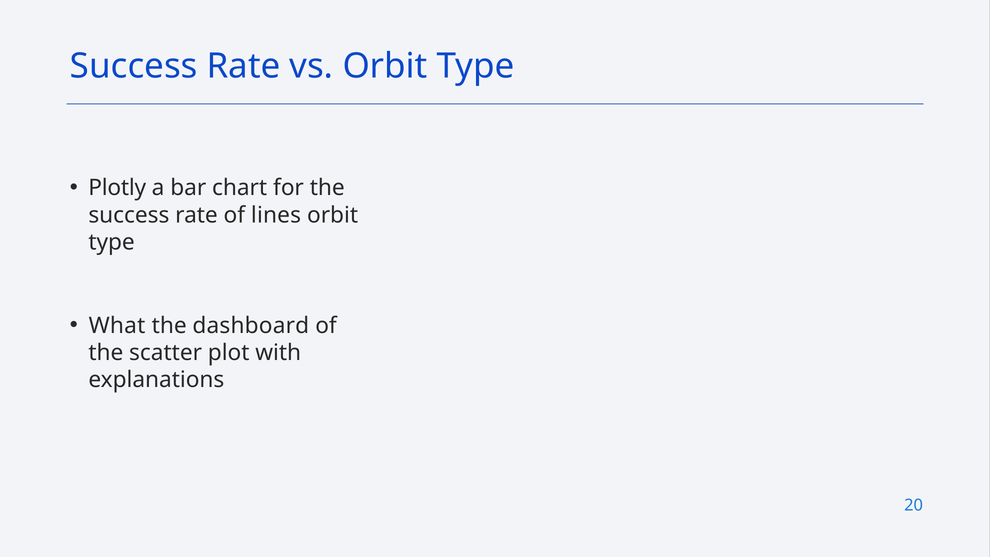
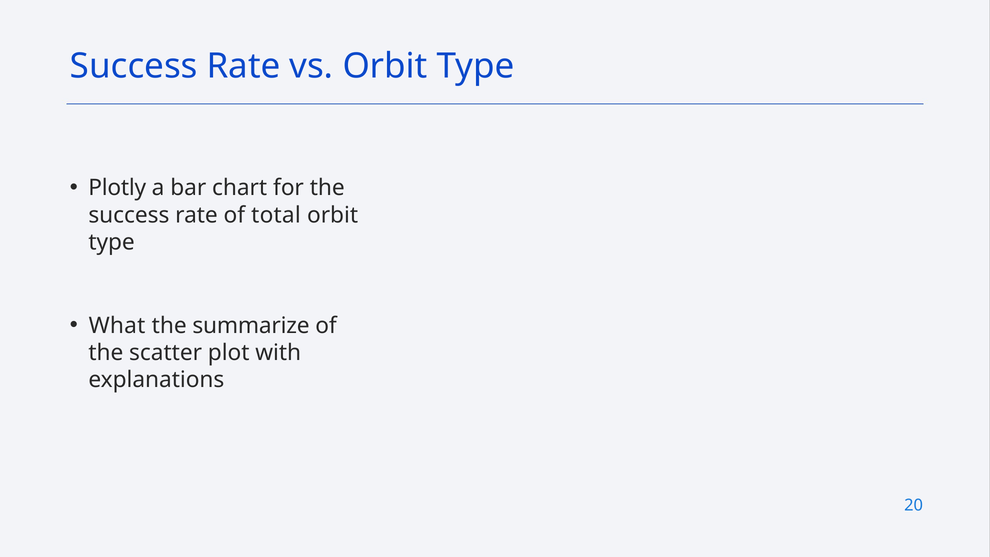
lines: lines -> total (276, 215)
dashboard: dashboard -> summarize (251, 326)
